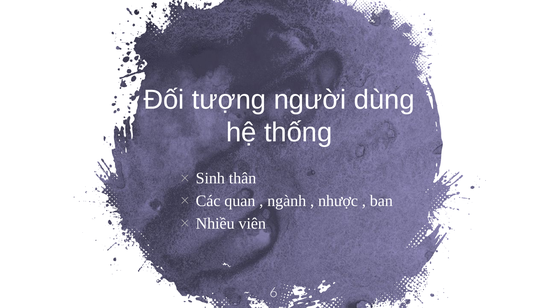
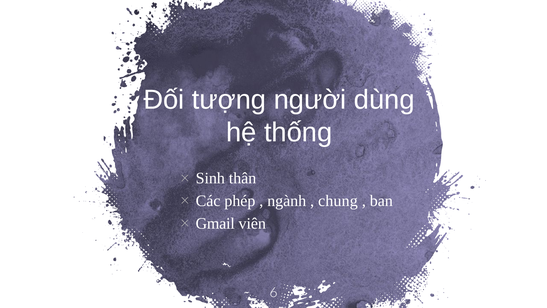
quan: quan -> phép (240, 201)
nhược: nhược -> chung (338, 201)
Nhiều: Nhiều -> Gmail (215, 223)
